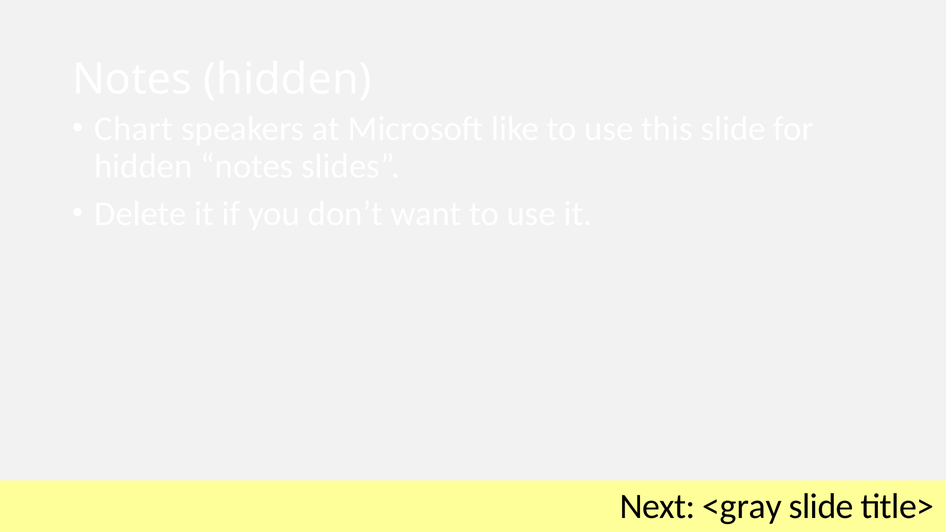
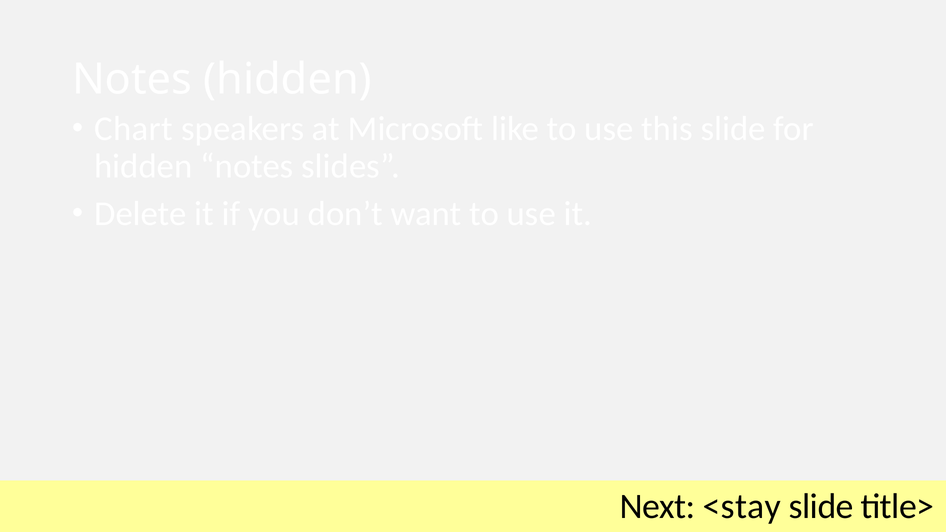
<gray: <gray -> <stay (742, 507)
